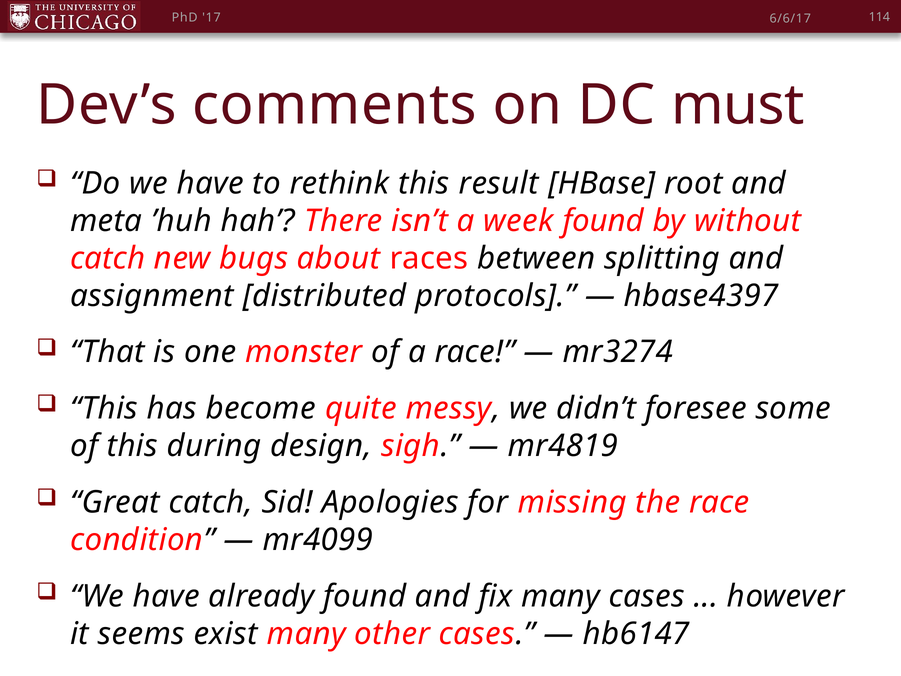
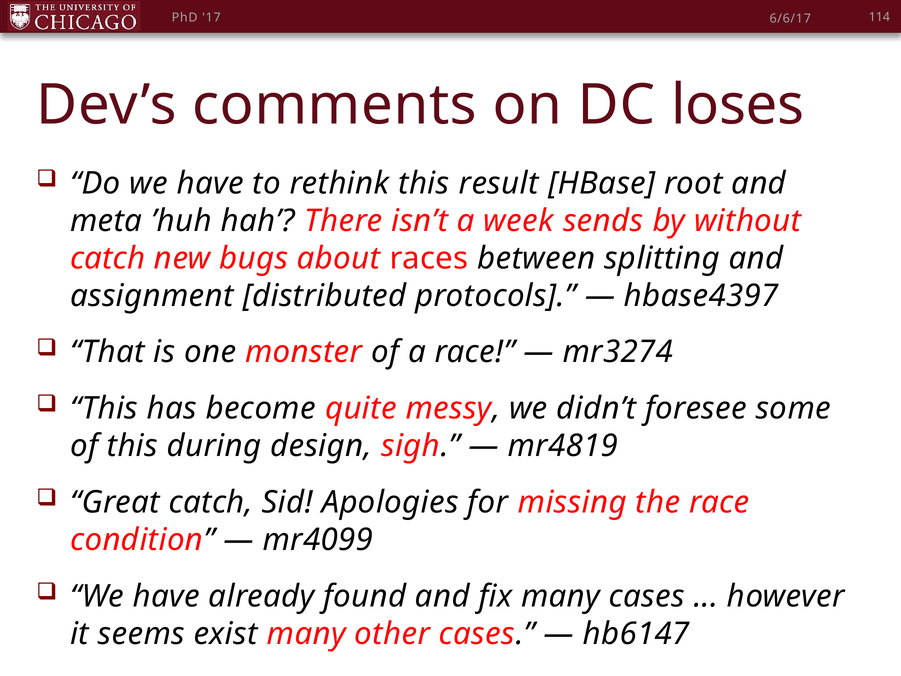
must: must -> loses (738, 105)
week found: found -> sends (603, 221)
